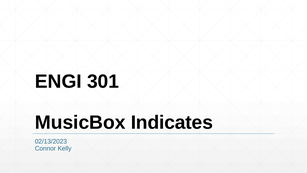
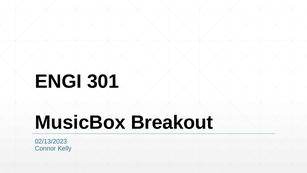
Indicates: Indicates -> Breakout (172, 122)
